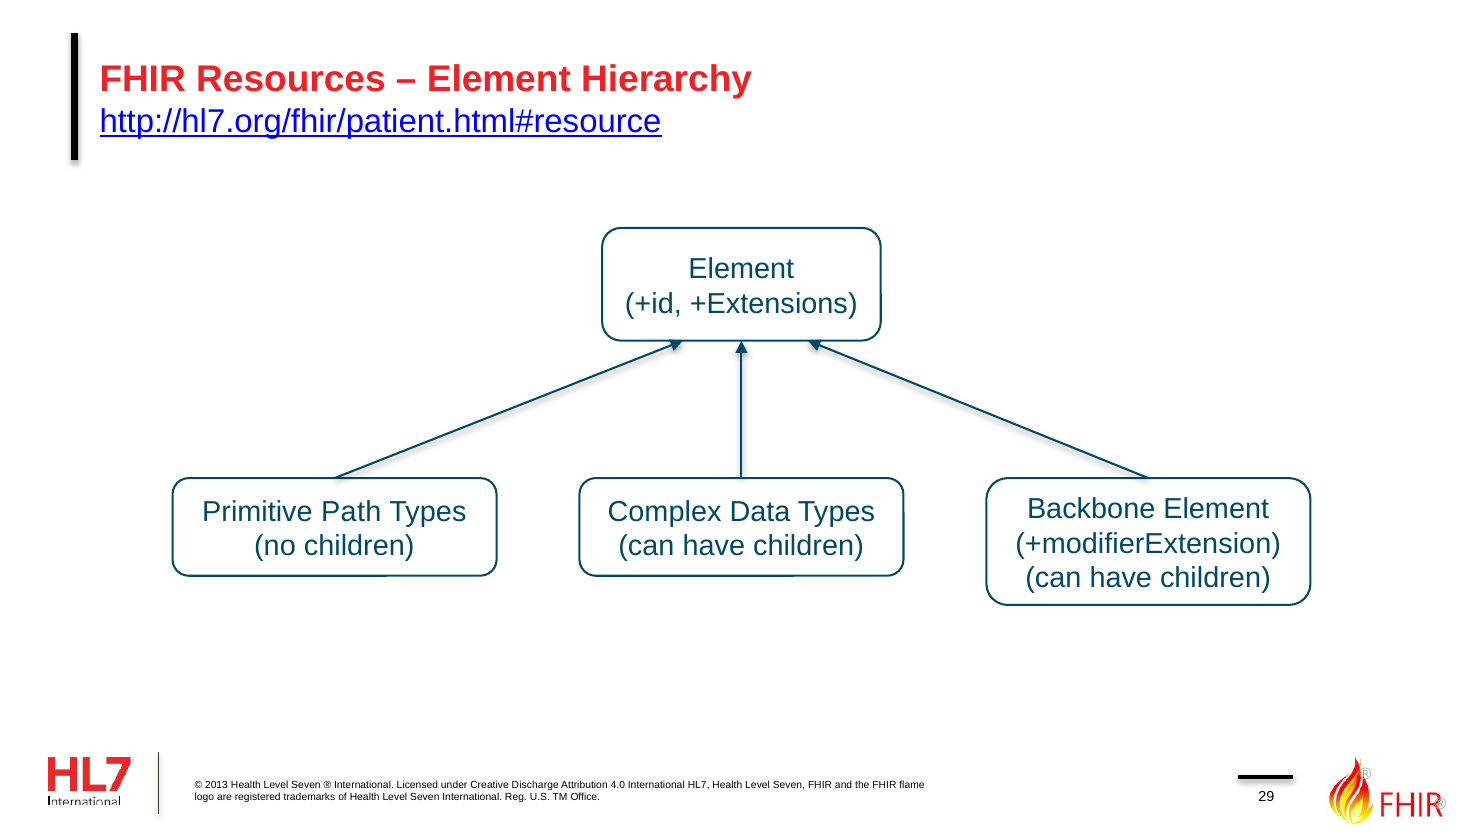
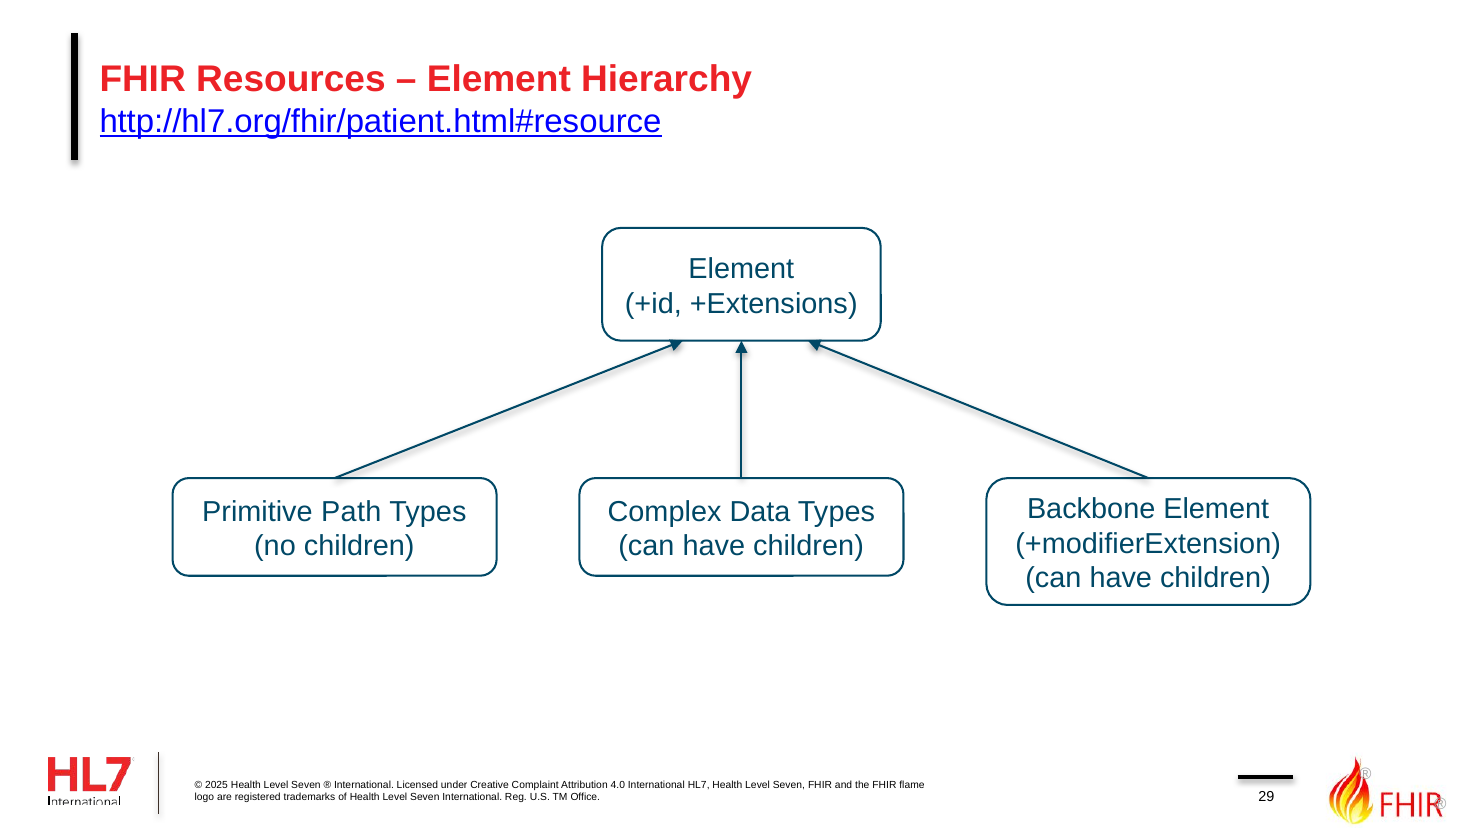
2013: 2013 -> 2025 (216, 785)
Discharge: Discharge -> Complaint (535, 785)
